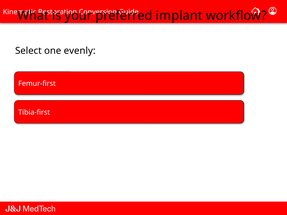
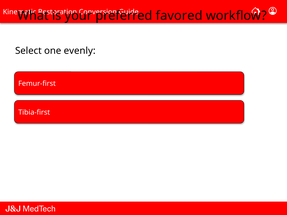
implant: implant -> favored (179, 16)
